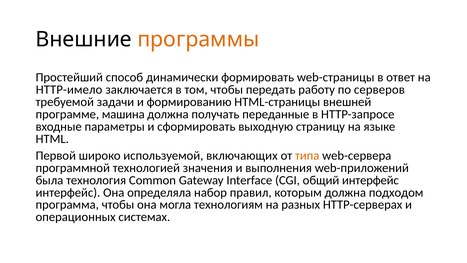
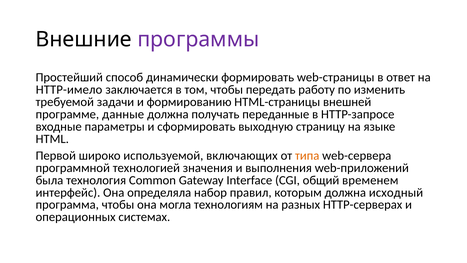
программы colour: orange -> purple (198, 39)
серверов: серверов -> изменить (379, 90)
машина: машина -> данные (123, 114)
общий интерфейс: интерфейс -> временем (370, 180)
подходом: подходом -> исходный (396, 192)
